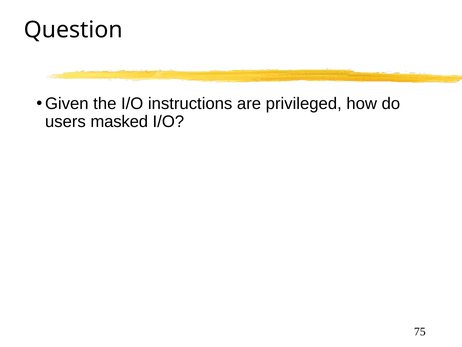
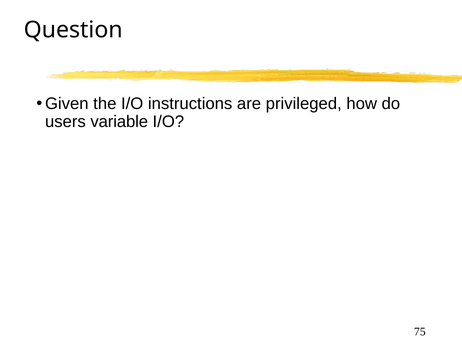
masked: masked -> variable (119, 121)
